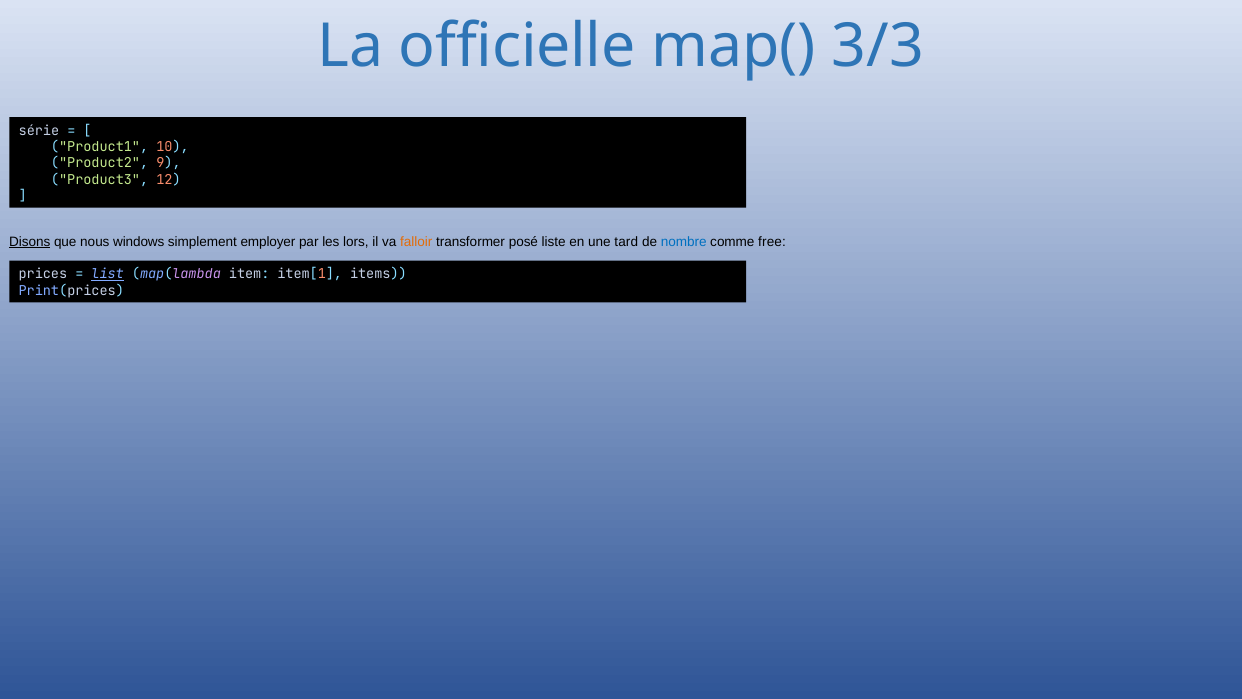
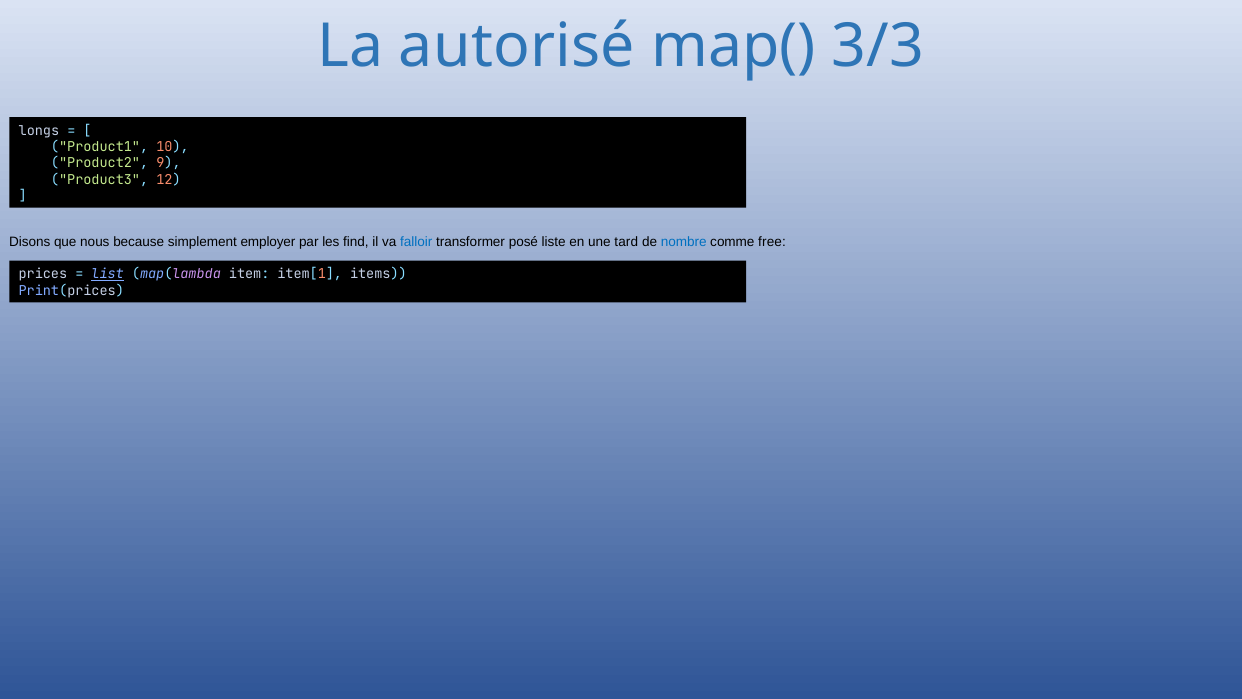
officielle: officielle -> autorisé (517, 47)
série: série -> longs (39, 131)
Disons underline: present -> none (30, 242)
windows: windows -> because (139, 242)
lors: lors -> find (356, 242)
falloir colour: orange -> blue (416, 242)
